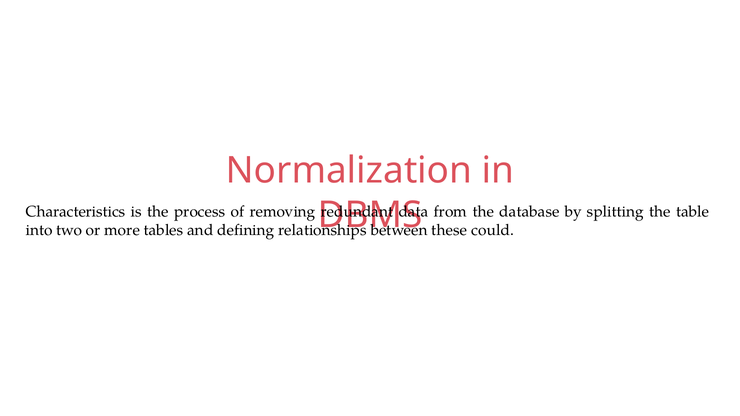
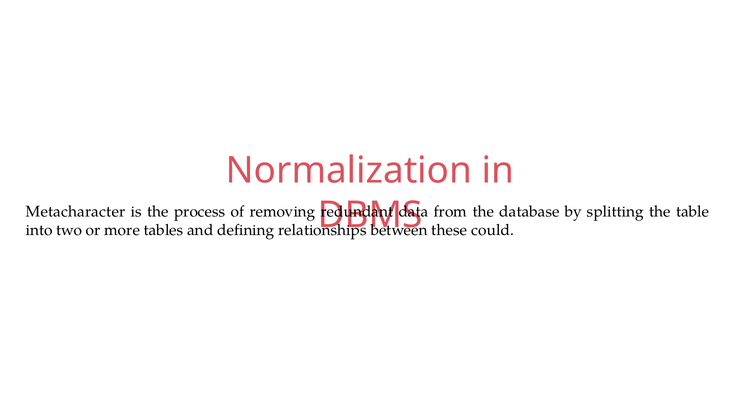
Characteristics: Characteristics -> Metacharacter (76, 212)
